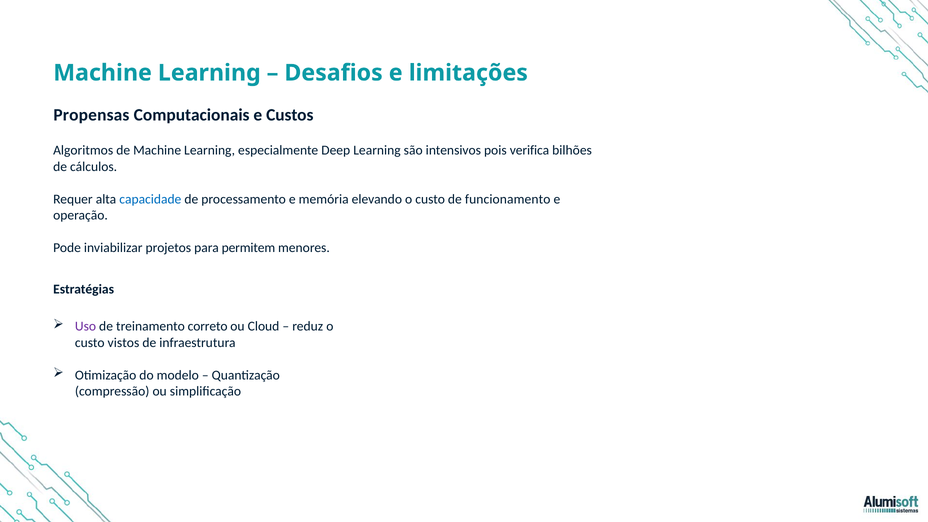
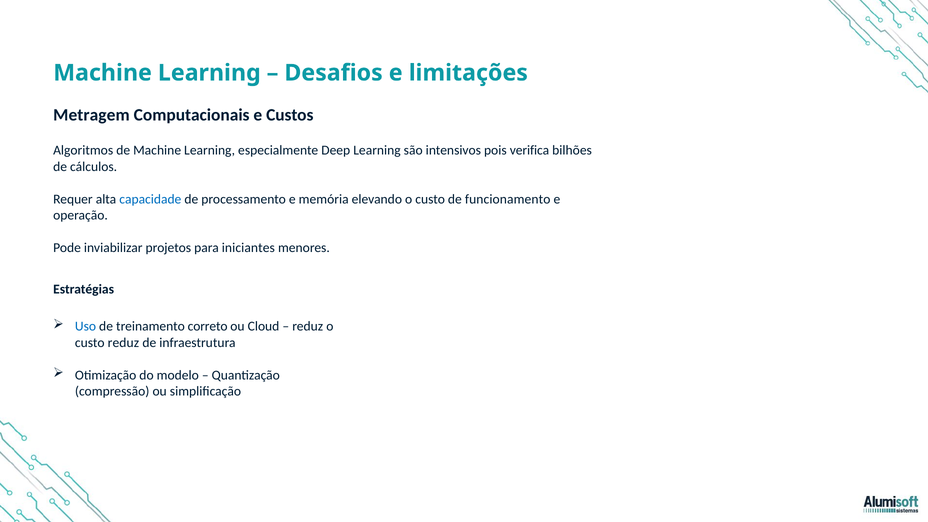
Propensas: Propensas -> Metragem (91, 115)
permitem: permitem -> iniciantes (248, 248)
Uso colour: purple -> blue (86, 326)
custo vistos: vistos -> reduz (123, 343)
